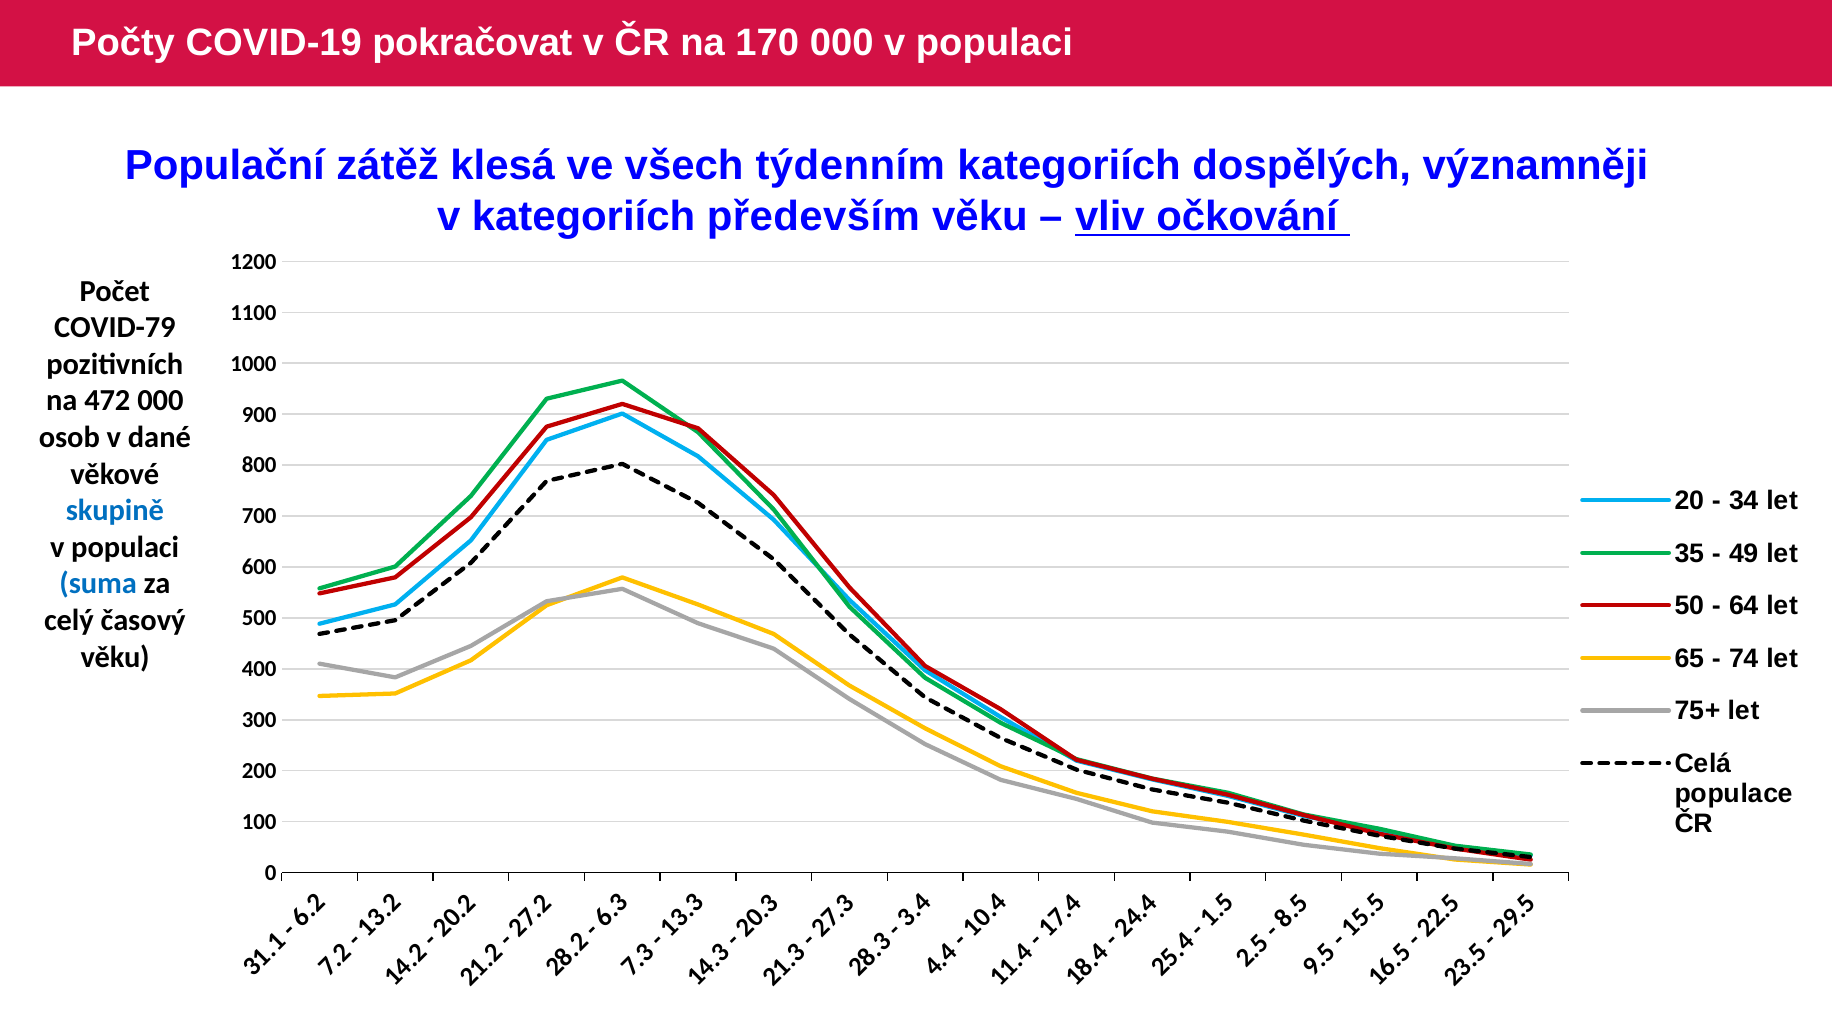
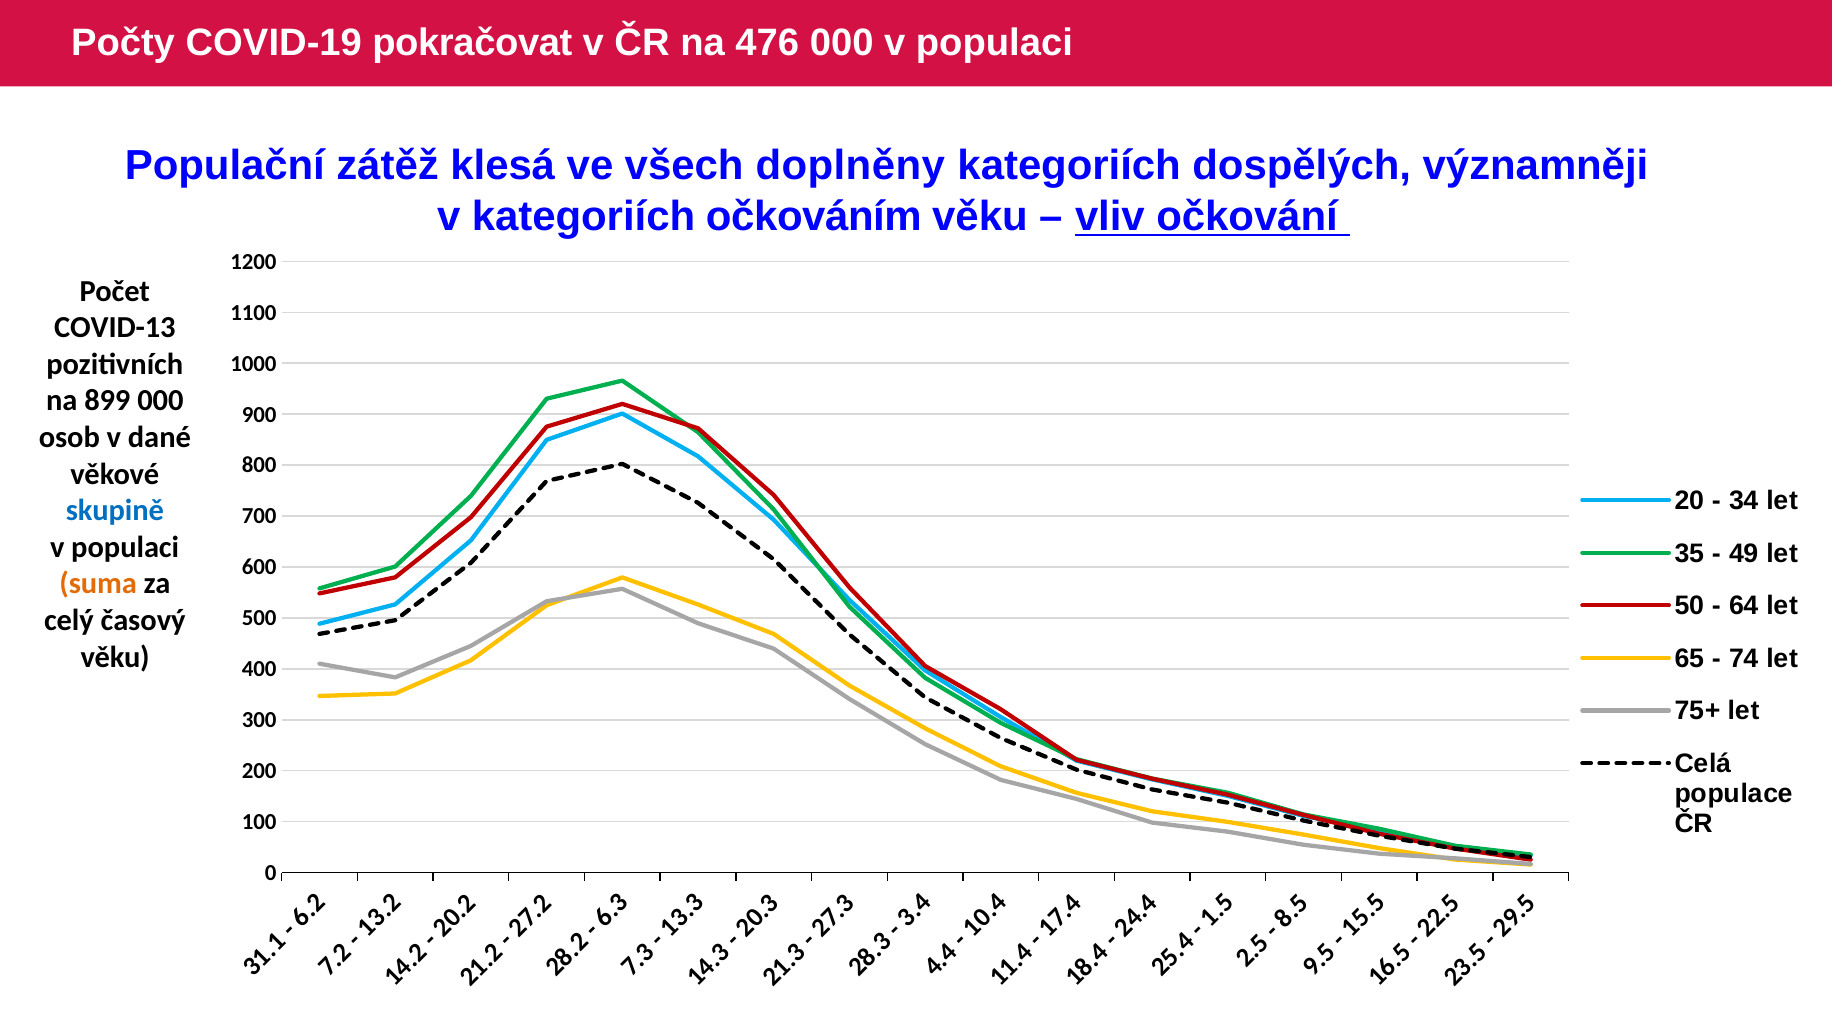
170: 170 -> 476 (767, 43)
týdenním: týdenním -> doplněny (850, 166)
především: především -> očkováním (814, 216)
COVID-79: COVID-79 -> COVID-13 (115, 328)
472: 472 -> 899 (107, 401)
suma colour: blue -> orange (98, 584)
